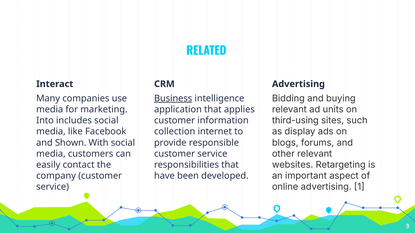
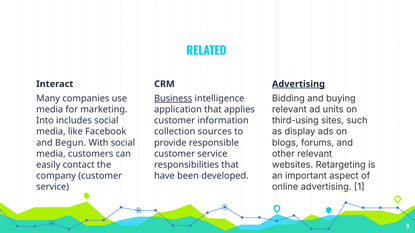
Advertising underline: none -> present (298, 84)
internet: internet -> sources (215, 132)
Shown: Shown -> Begun (71, 143)
